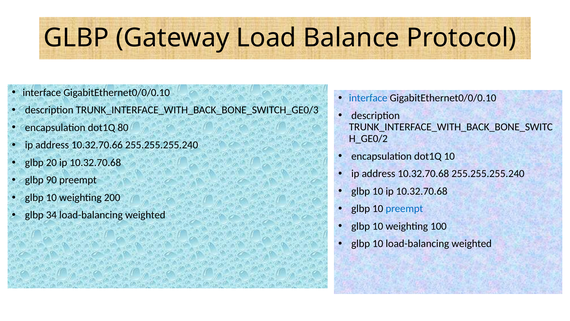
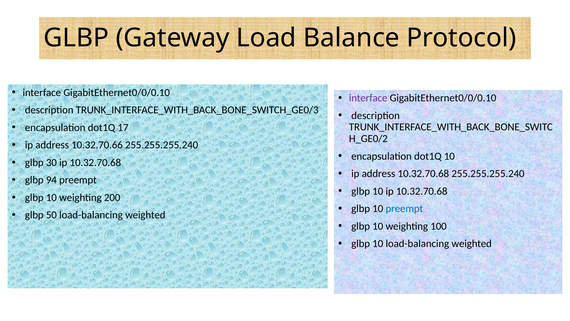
interface colour: blue -> purple (368, 98)
80: 80 -> 17 (123, 127)
20: 20 -> 30 (51, 162)
90: 90 -> 94 (51, 180)
34: 34 -> 50 (51, 215)
